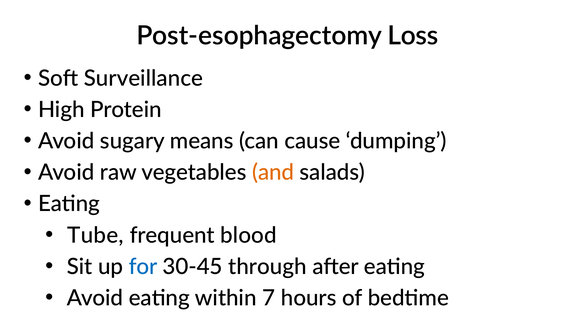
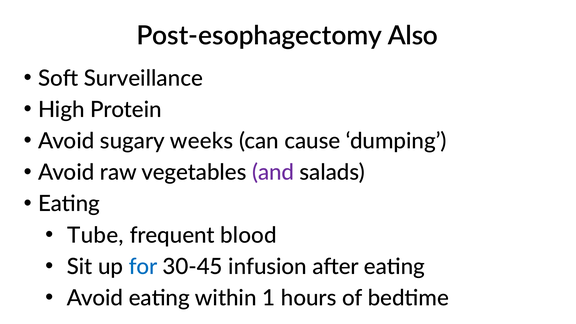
Loss: Loss -> Also (413, 36)
means: means -> weeks (202, 141)
and colour: orange -> purple (273, 173)
through: through -> infusion (268, 267)
7: 7 -> 1 (269, 298)
